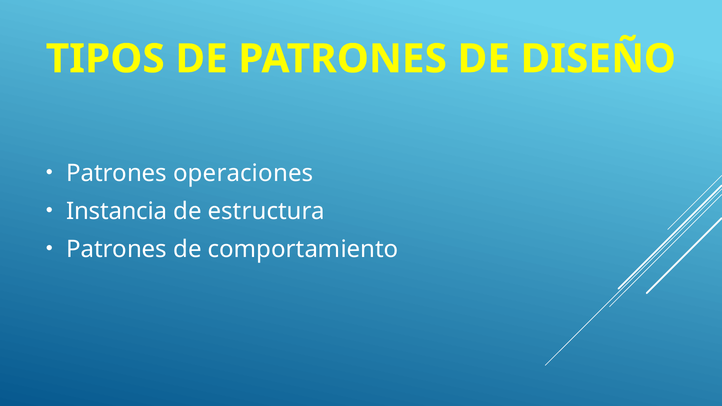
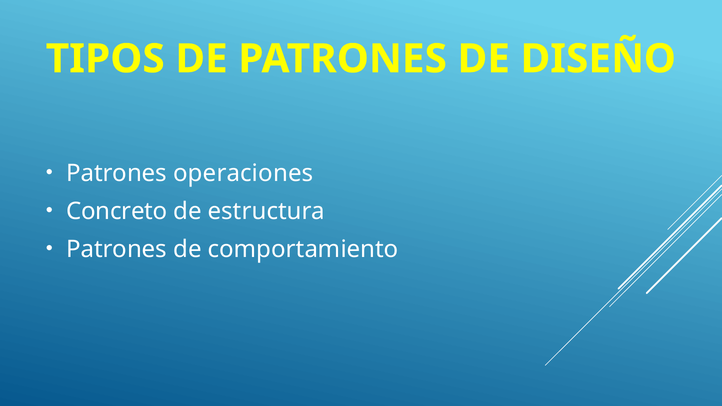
Instancia: Instancia -> Concreto (117, 211)
